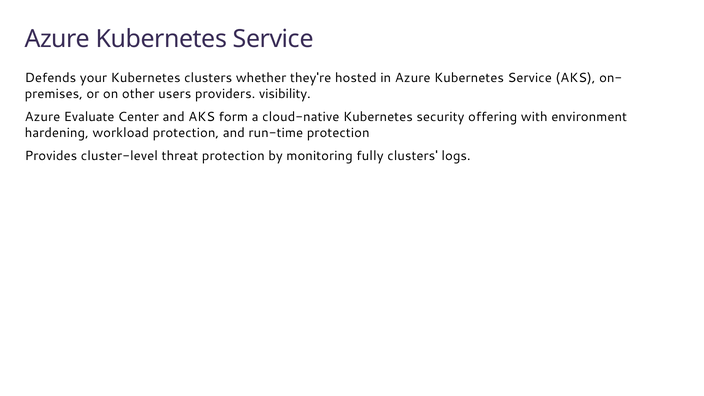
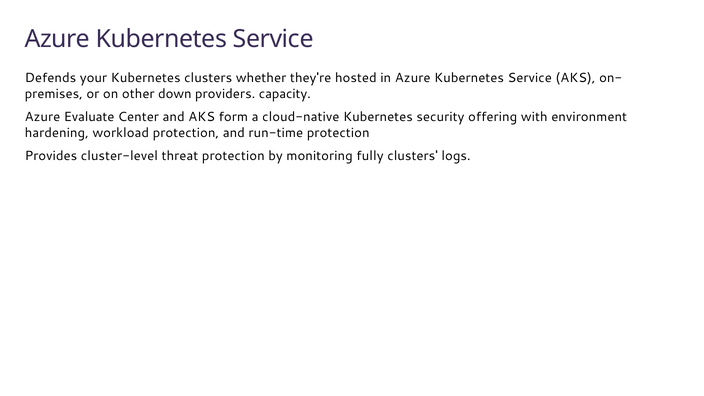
users: users -> down (175, 94)
visibility: visibility -> capacity (285, 94)
